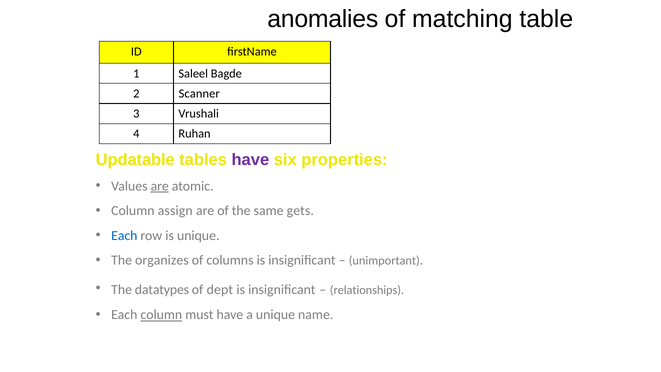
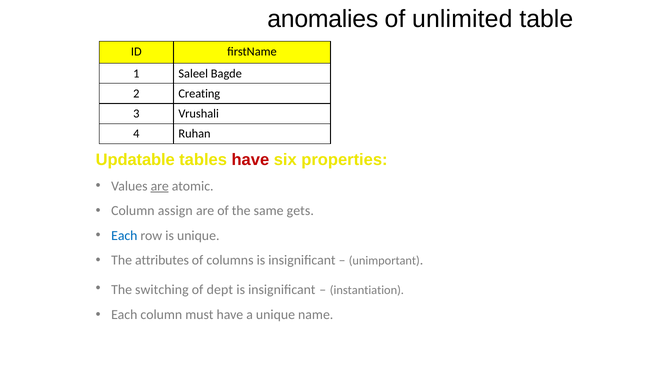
matching: matching -> unlimited (462, 19)
Scanner: Scanner -> Creating (199, 94)
have colour: purple -> red (250, 160)
organizes: organizes -> attributes (162, 260)
datatypes: datatypes -> switching (162, 289)
relationships: relationships -> instantiation (367, 290)
column underline: present -> none (161, 315)
